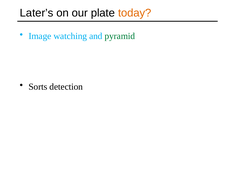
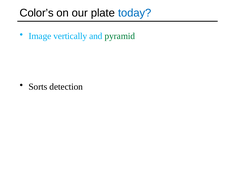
Later’s: Later’s -> Color’s (37, 13)
today colour: orange -> blue (135, 13)
watching: watching -> vertically (70, 36)
